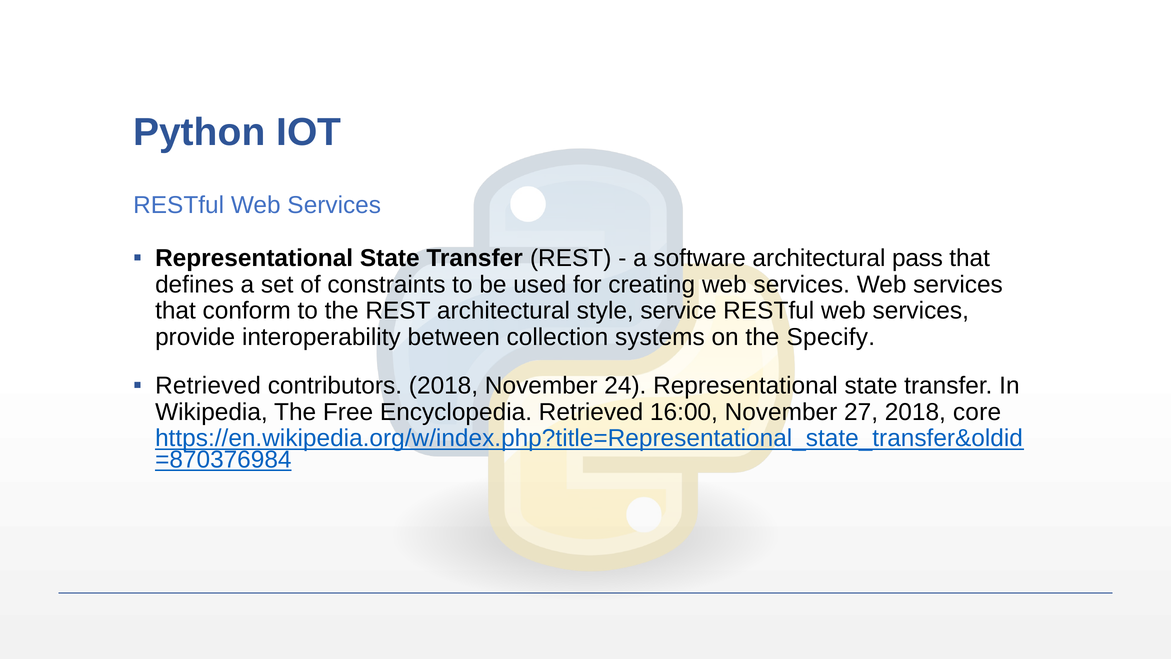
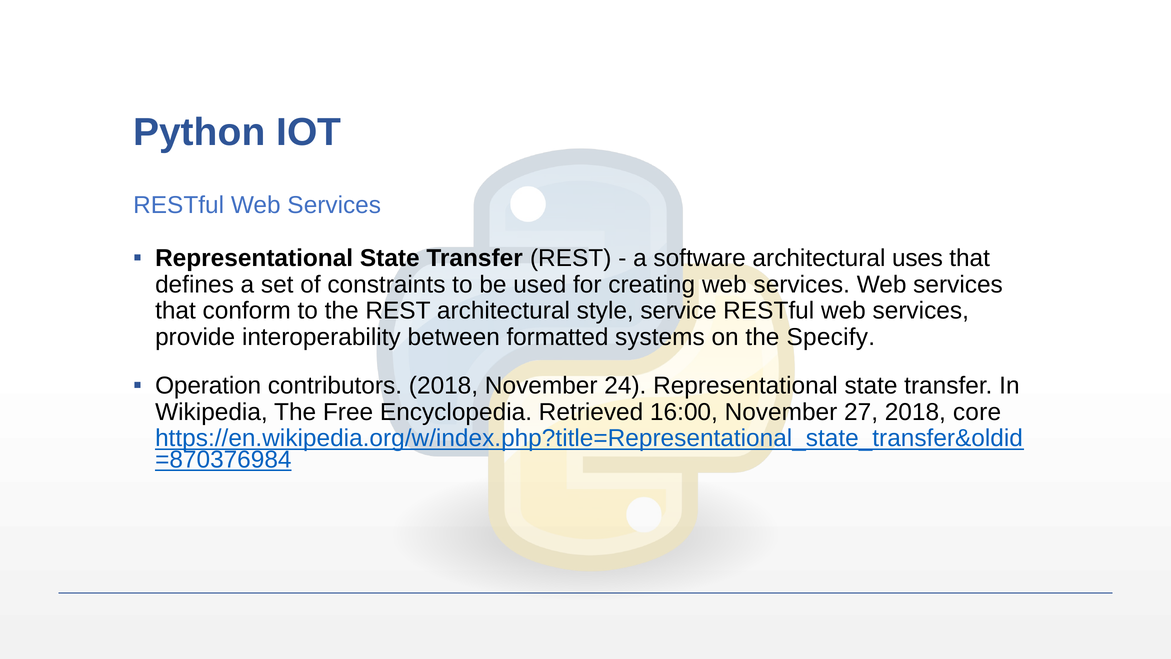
pass: pass -> uses (917, 258)
collection: collection -> formatted (558, 337)
Retrieved: Retrieved -> Operation (208, 385)
